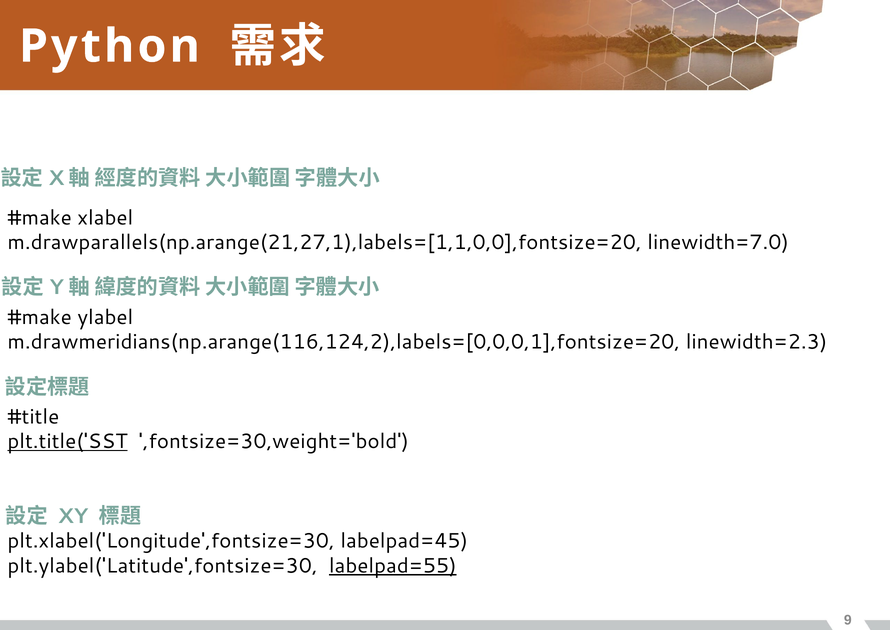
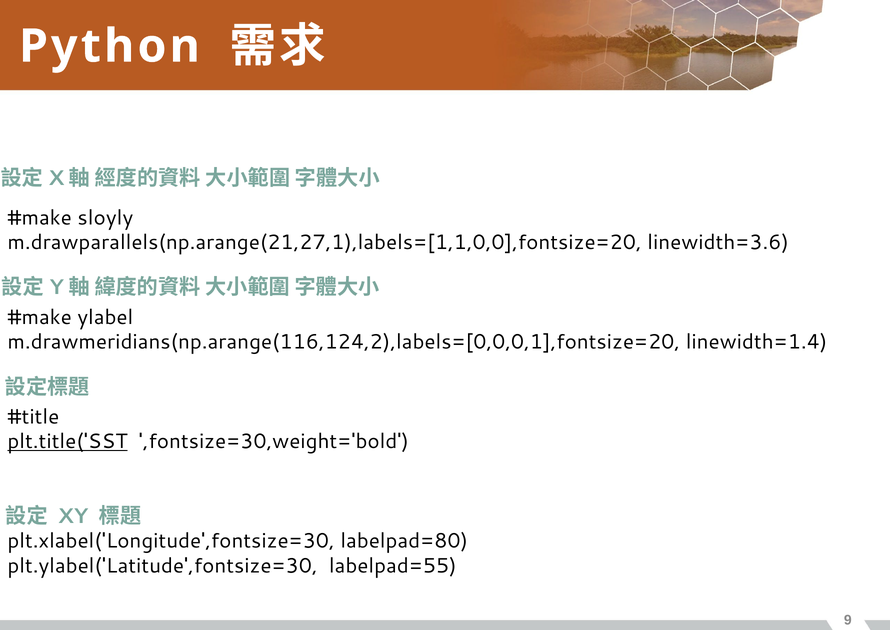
xlabel: xlabel -> sloyly (105, 218)
linewidth=7.0: linewidth=7.0 -> linewidth=3.6 (718, 242)
linewidth=2.3: linewidth=2.3 -> linewidth=1.4 (757, 342)
labelpad=45: labelpad=45 -> labelpad=80 (404, 540)
labelpad=55 underline: present -> none (393, 565)
